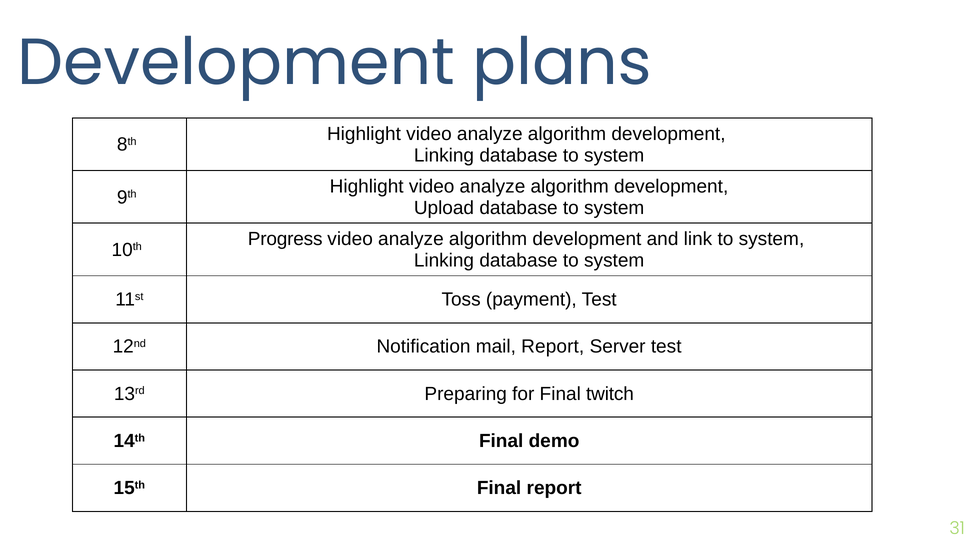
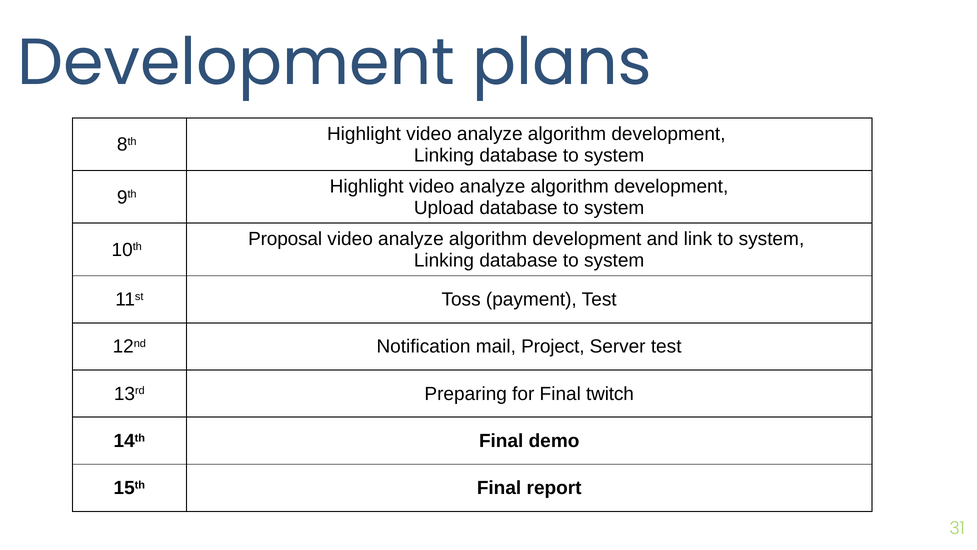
Progress: Progress -> Proposal (285, 239)
mail Report: Report -> Project (553, 346)
